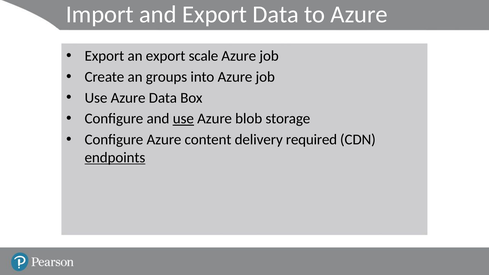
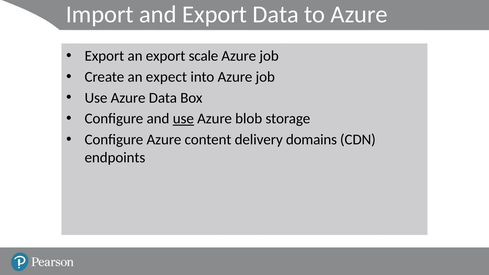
groups: groups -> expect (166, 77)
required: required -> domains (311, 140)
endpoints underline: present -> none (115, 158)
